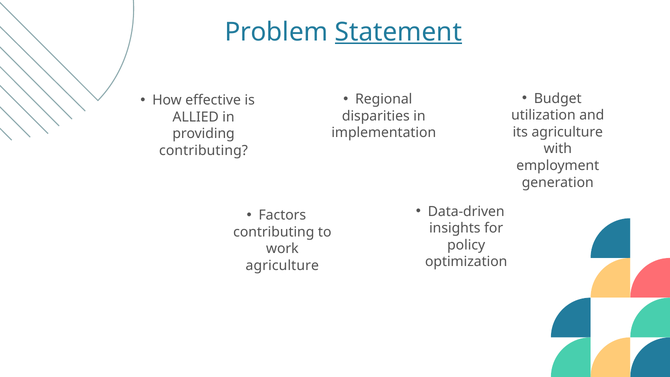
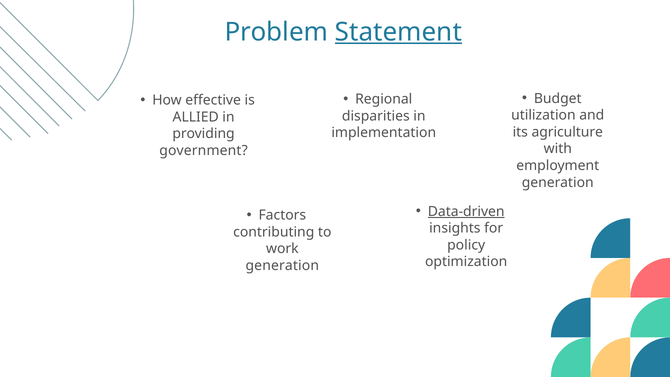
contributing: contributing -> government (204, 151)
Data-driven underline: none -> present (466, 211)
agriculture: agriculture -> generation (282, 265)
